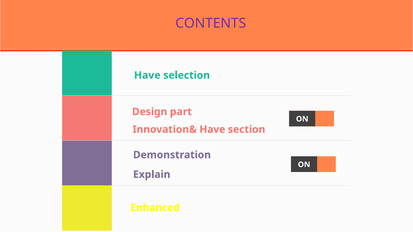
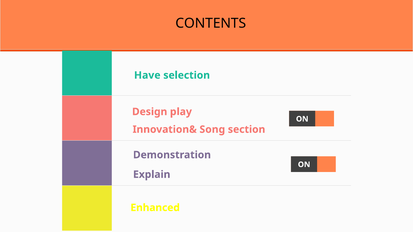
CONTENTS colour: purple -> black (211, 23)
part: part -> play (181, 112)
Innovation& Have: Have -> Song (212, 130)
